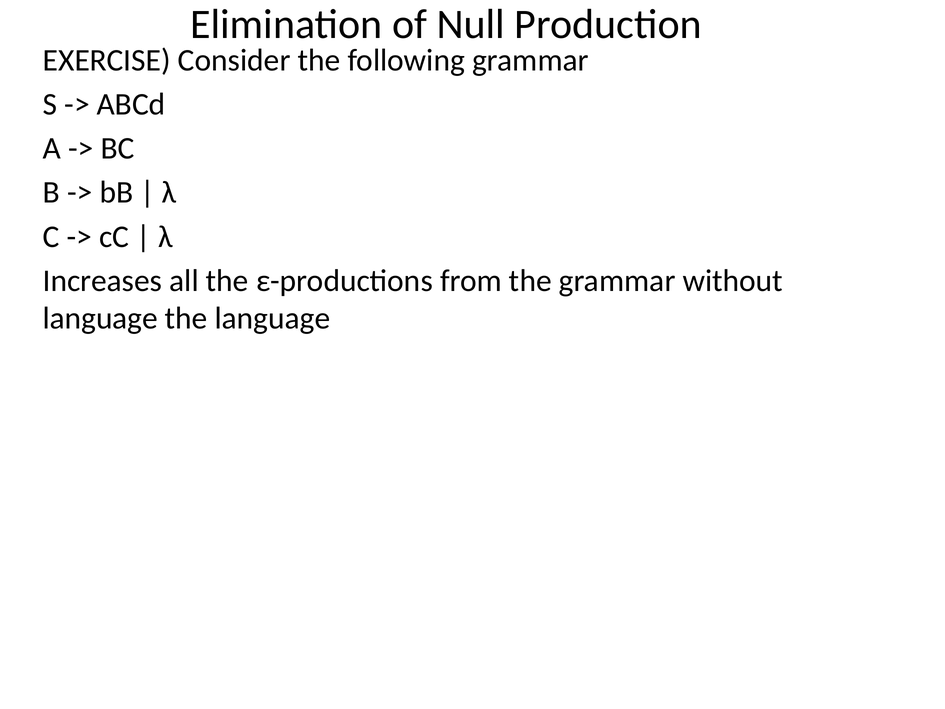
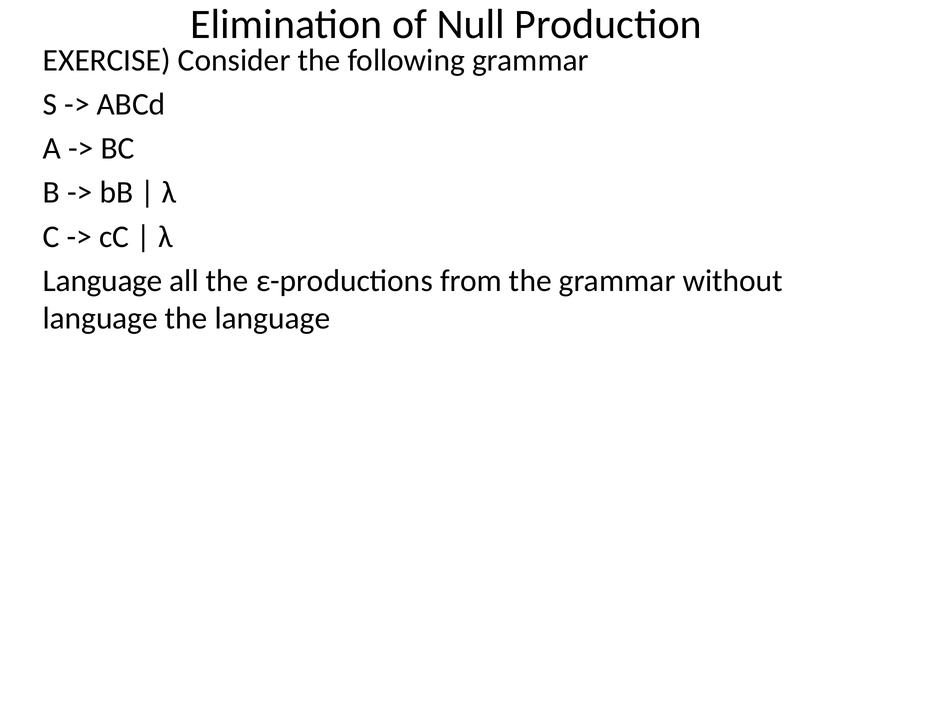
Increases: Increases -> Language (103, 281)
